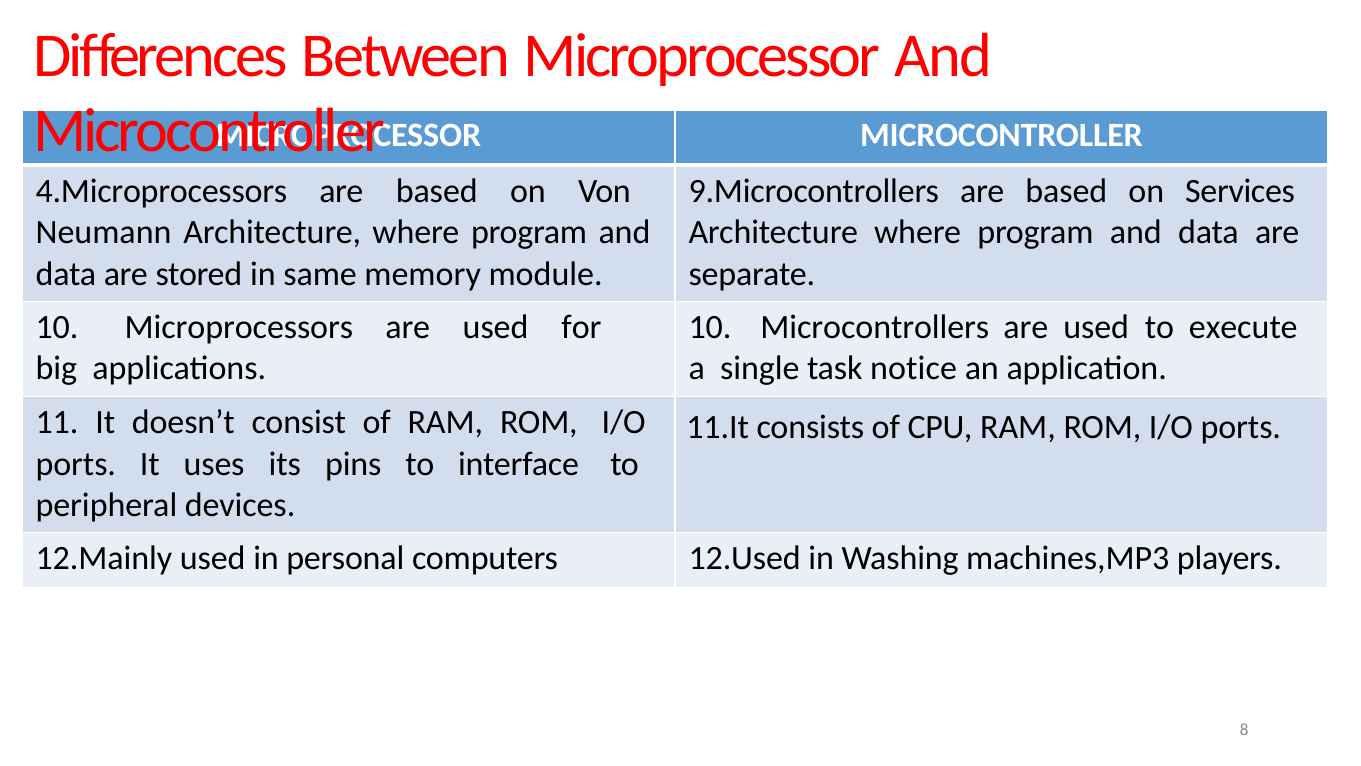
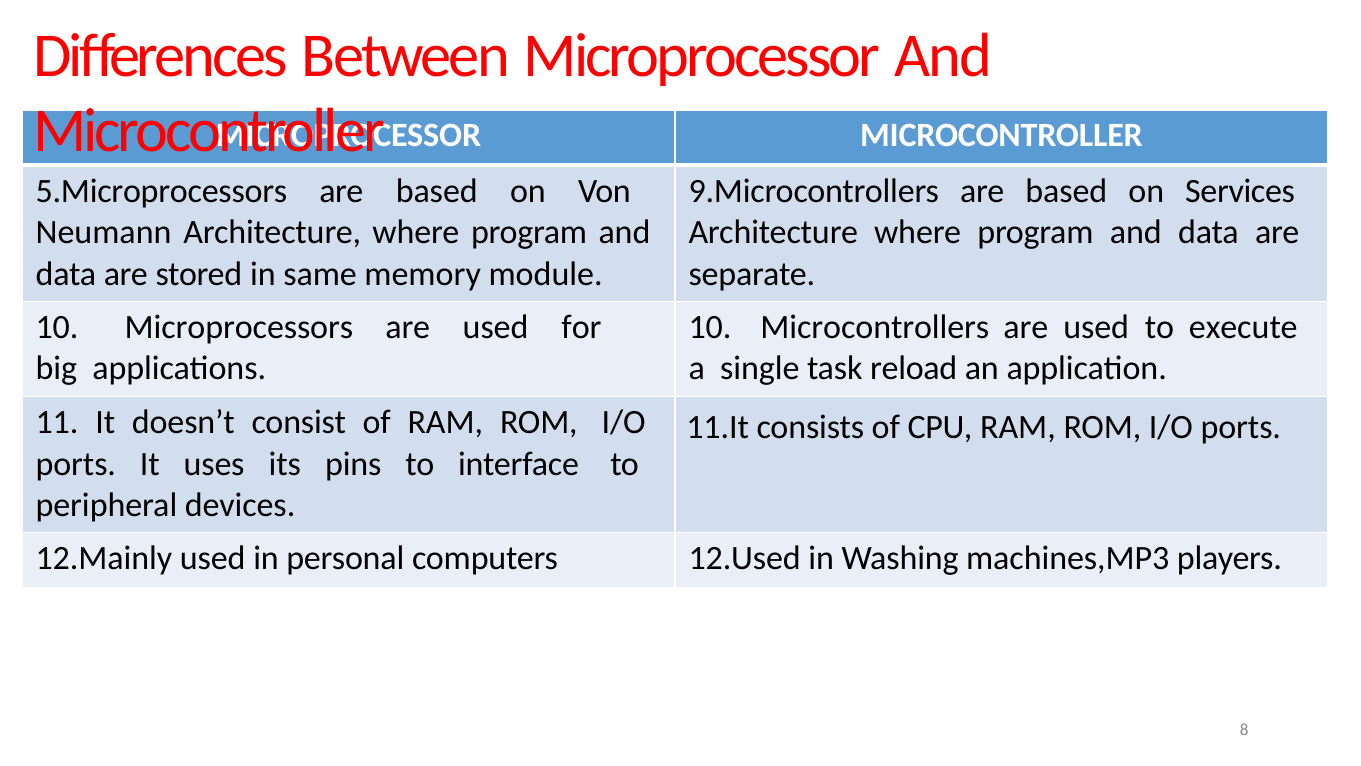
4.Microprocessors: 4.Microprocessors -> 5.Microprocessors (161, 191)
notice: notice -> reload (914, 368)
